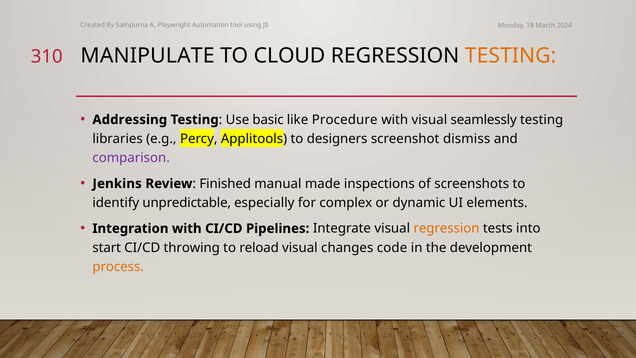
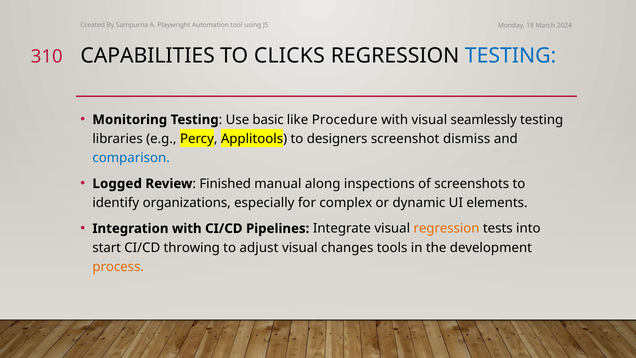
MANIPULATE: MANIPULATE -> CAPABILITIES (148, 56)
CLOUD: CLOUD -> CLICKS (289, 56)
TESTING colour: orange -> blue (511, 56)
Addressing: Addressing -> Monitoring (130, 120)
comparison colour: purple -> blue (131, 158)
Jenkins: Jenkins -> Logged (117, 184)
made: made -> along (323, 184)
unpredictable: unpredictable -> organizations (187, 203)
reload: reload -> adjust (259, 247)
code: code -> tools (392, 247)
